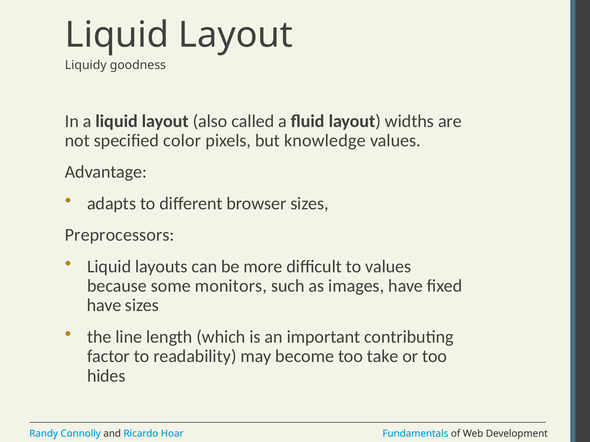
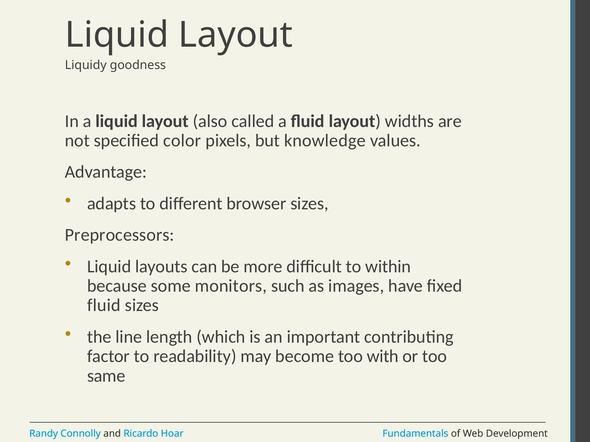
to values: values -> within (388, 267)
have: have -> fluid (104, 306)
take: take -> with (383, 357)
hides: hides -> same (106, 376)
